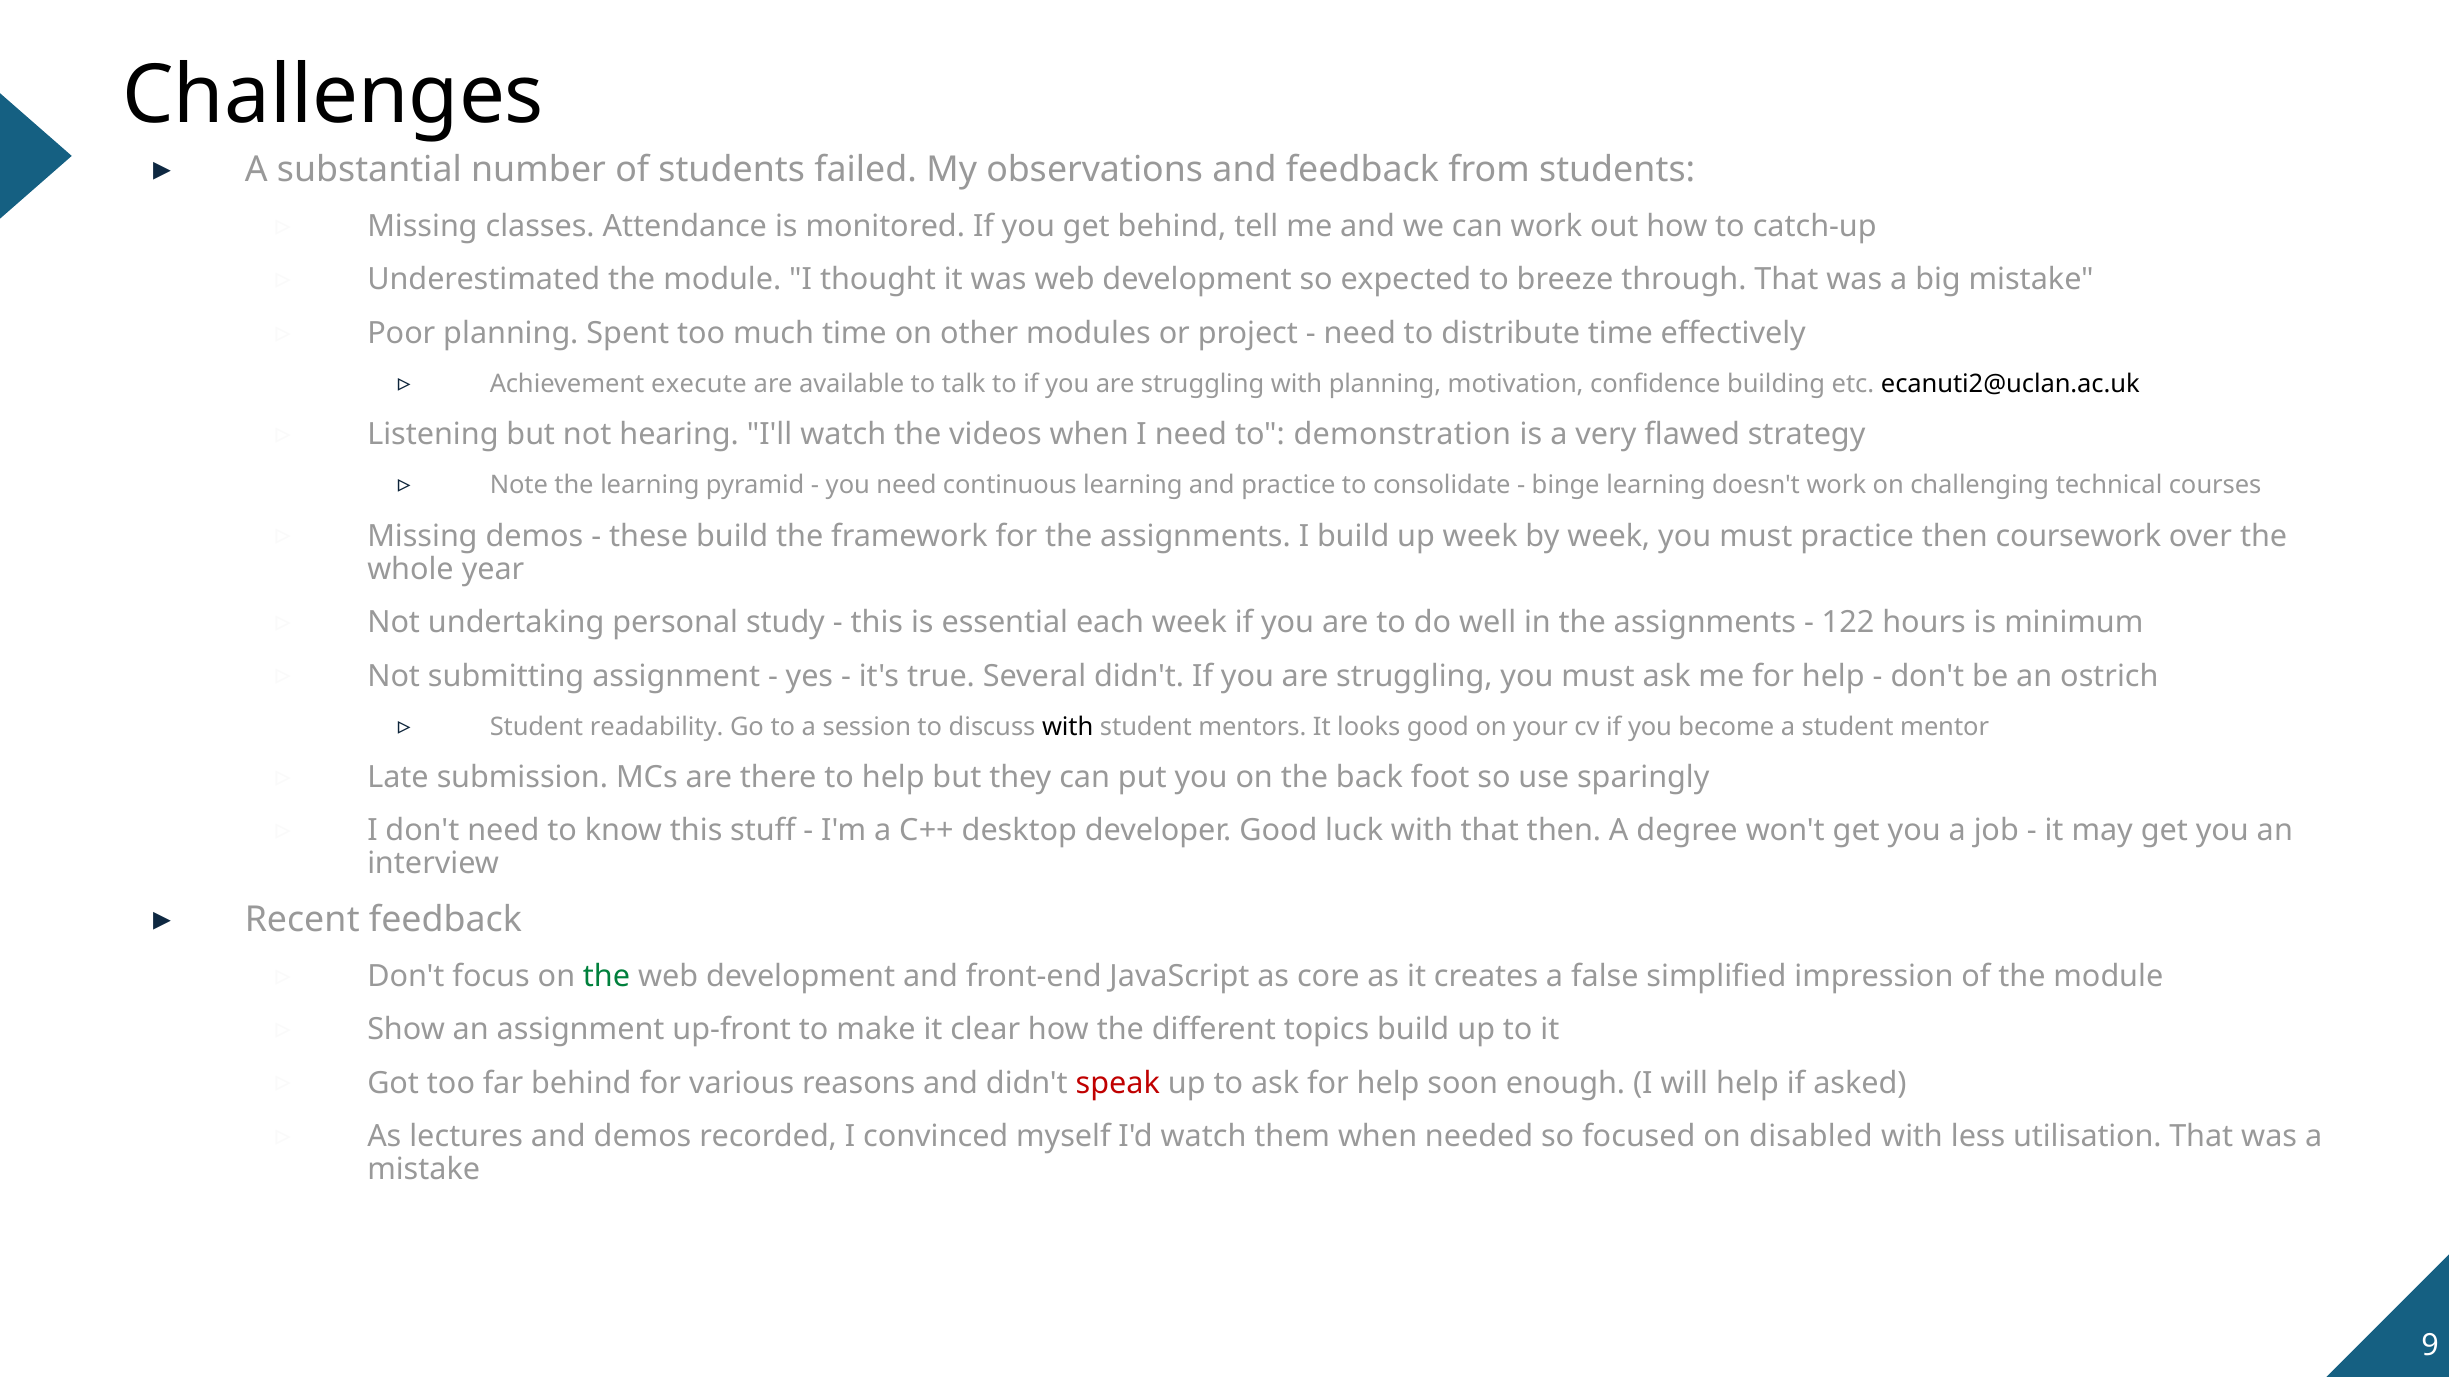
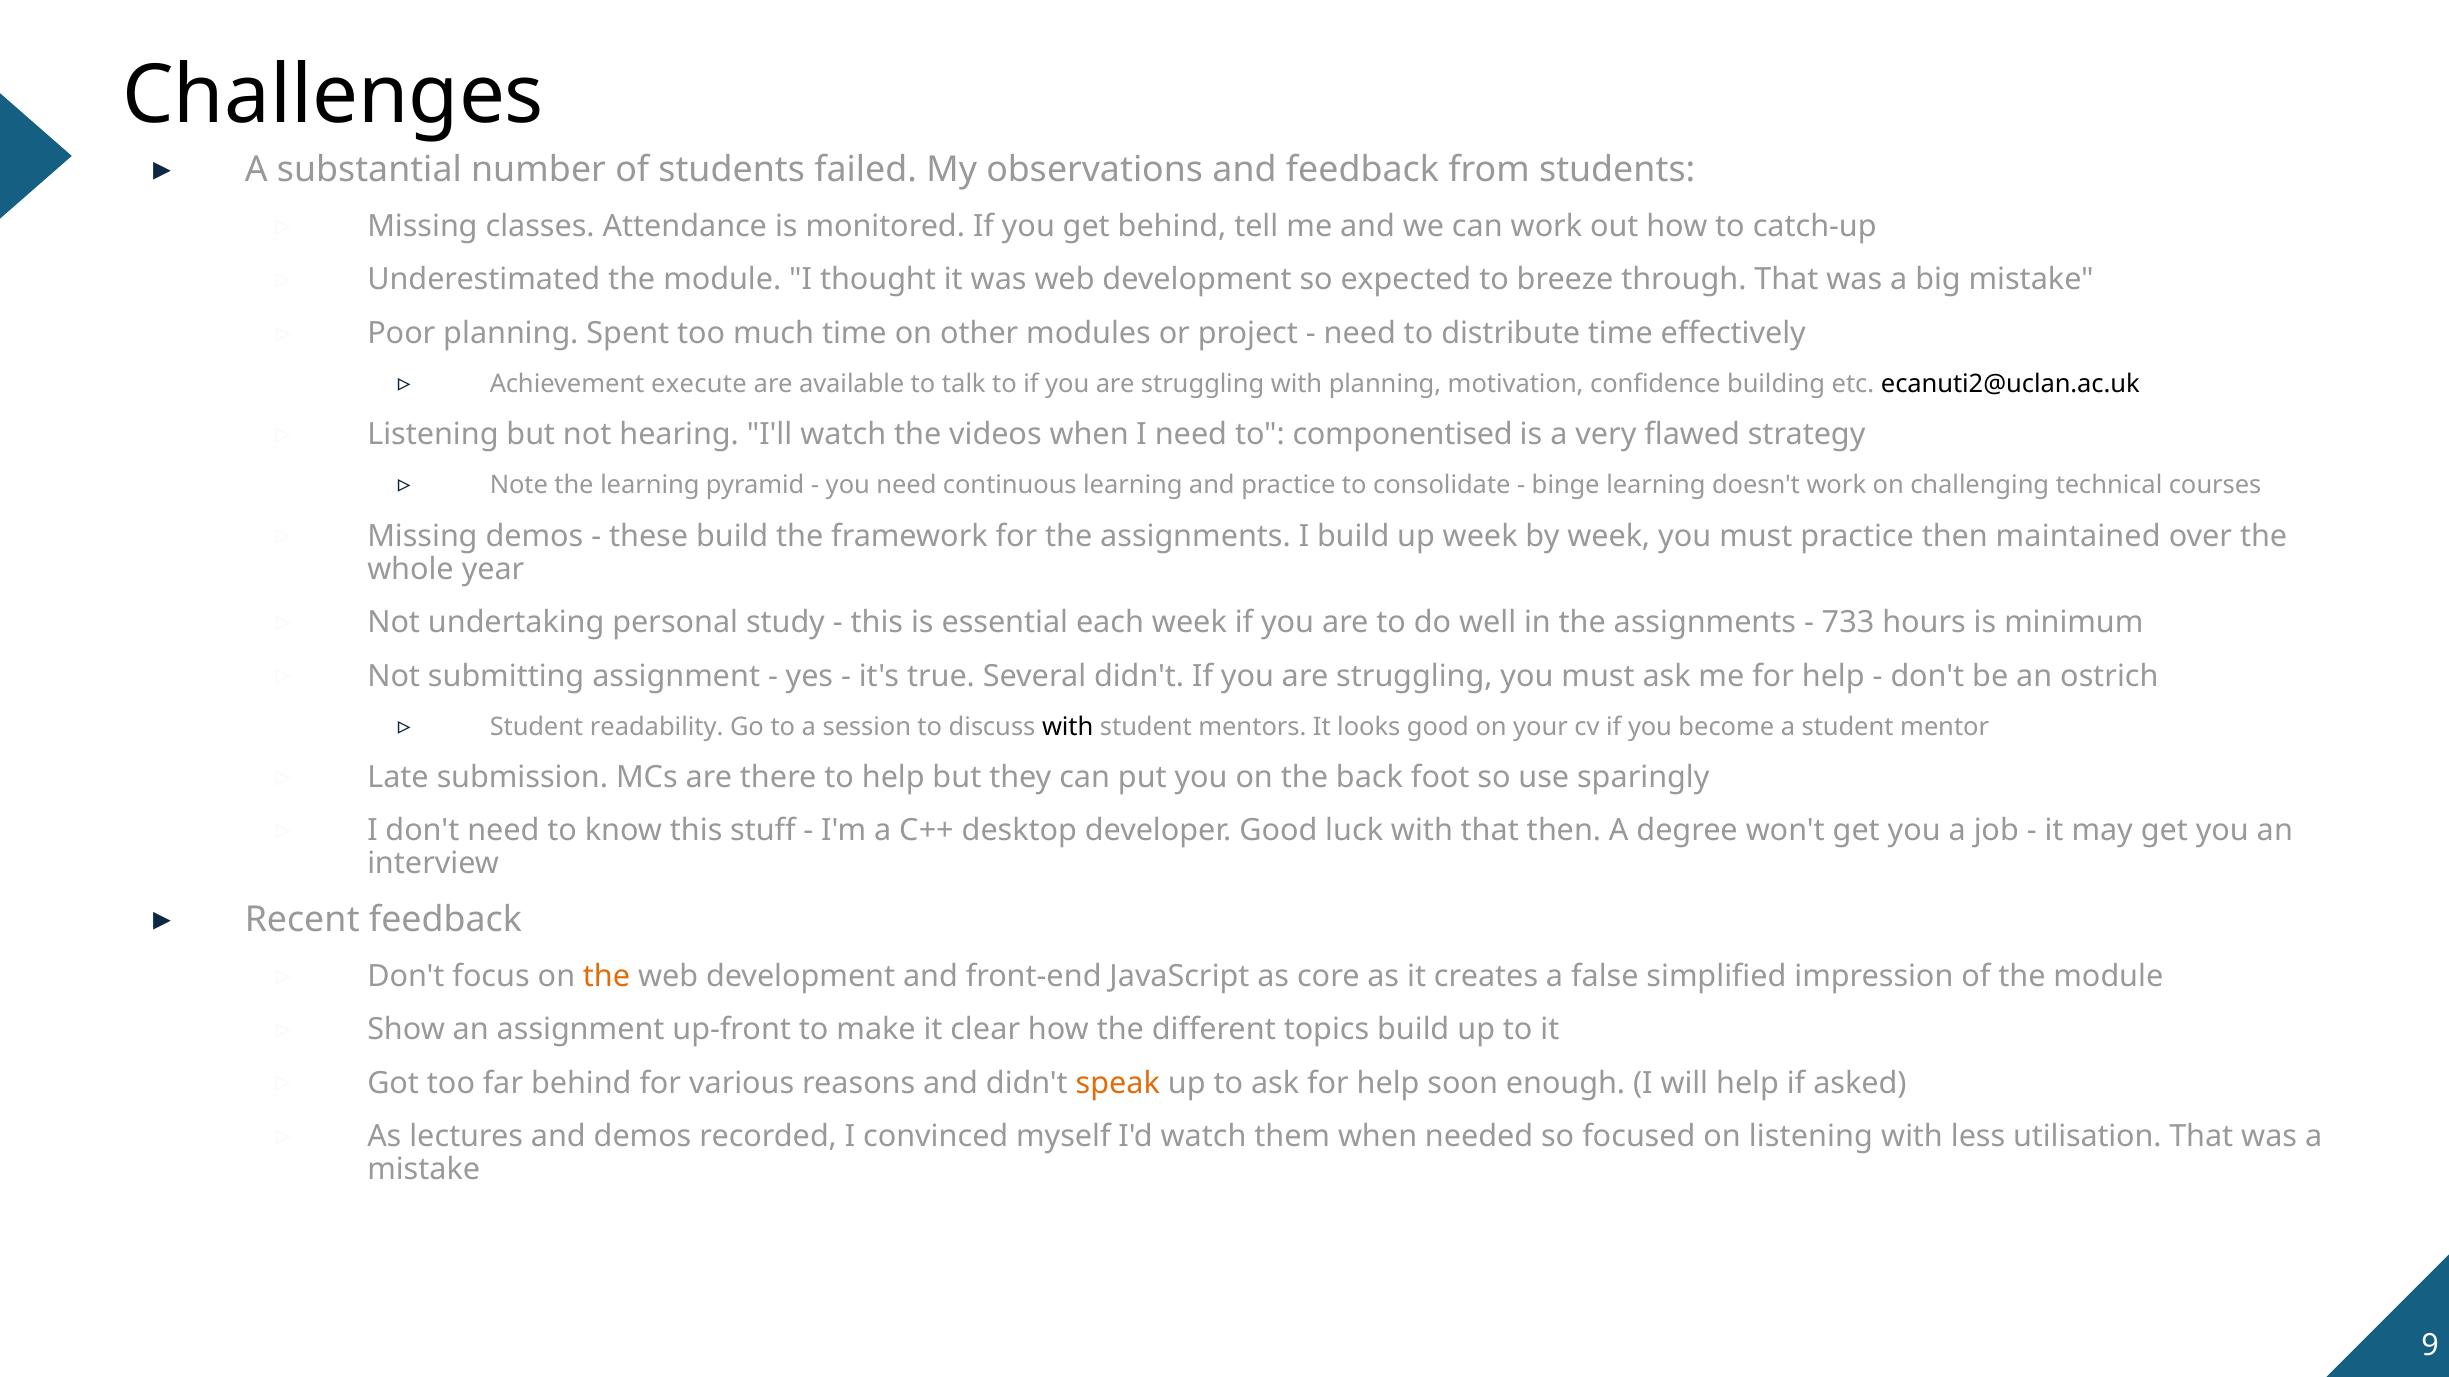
demonstration: demonstration -> componentised (1403, 435)
coursework: coursework -> maintained (2078, 536)
122: 122 -> 733 (1848, 623)
the colour: green -> orange (606, 977)
speak colour: red -> orange (1118, 1083)
on disabled: disabled -> listening (1811, 1137)
